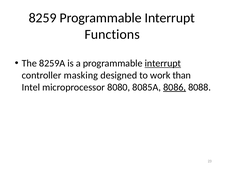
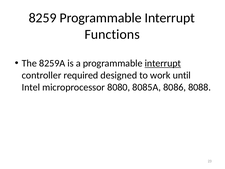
masking: masking -> required (81, 75)
than: than -> until (182, 75)
8086 underline: present -> none (175, 87)
